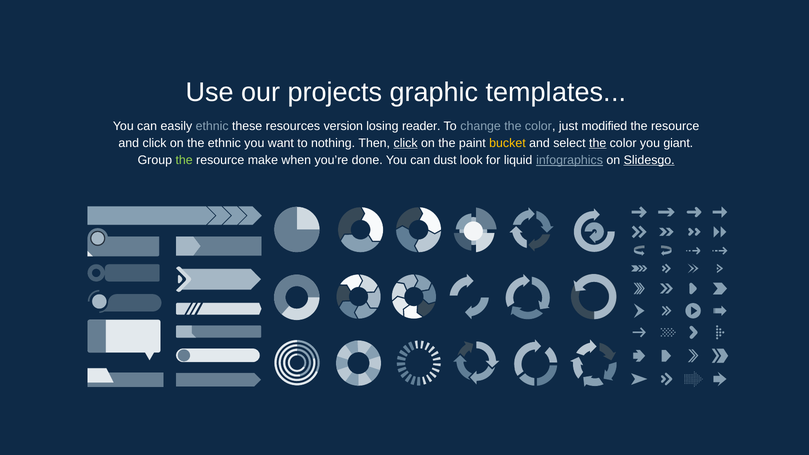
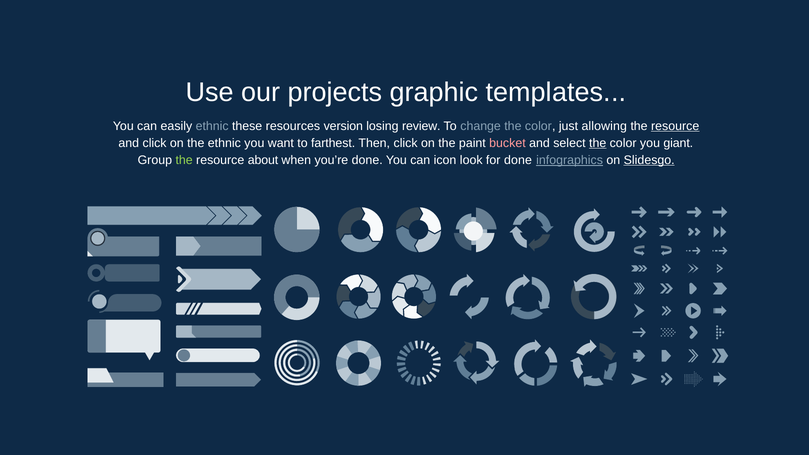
reader: reader -> review (421, 126)
modified: modified -> allowing (604, 126)
resource underline: none -> present (675, 126)
nothing: nothing -> farthest (333, 143)
click underline: present -> none (406, 143)
bucket colour: yellow -> pink (507, 143)
make: make -> about (263, 160)
dust: dust -> icon (445, 160)
for liquid: liquid -> done (518, 160)
